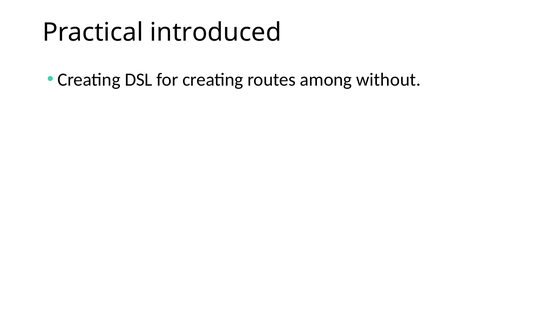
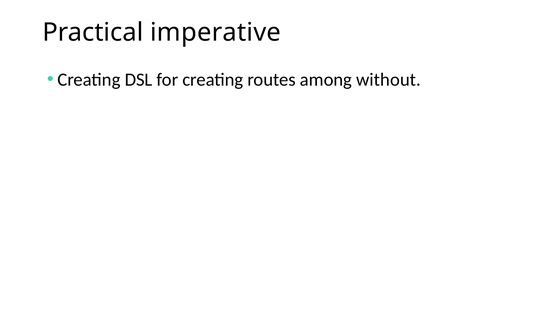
introduced: introduced -> imperative (216, 32)
